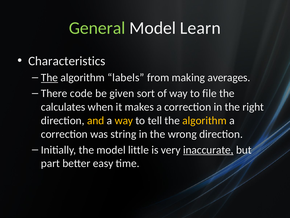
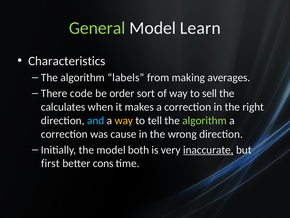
The underline: present -> none (49, 77)
given: given -> order (122, 93)
file: file -> sell (210, 93)
and colour: yellow -> light blue (96, 120)
algorithm colour: yellow -> light green (205, 120)
string: string -> cause (123, 134)
little: little -> both (139, 150)
part: part -> first (50, 163)
easy: easy -> cons (103, 163)
